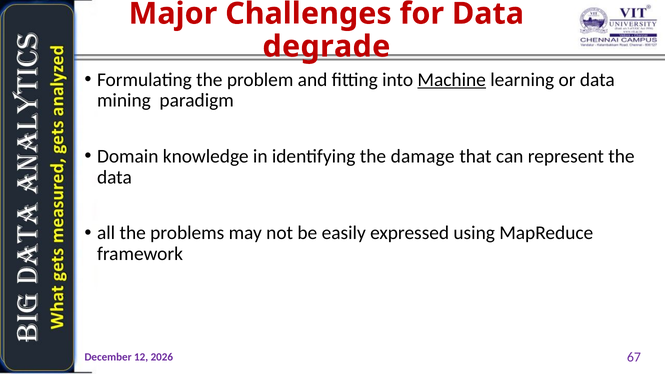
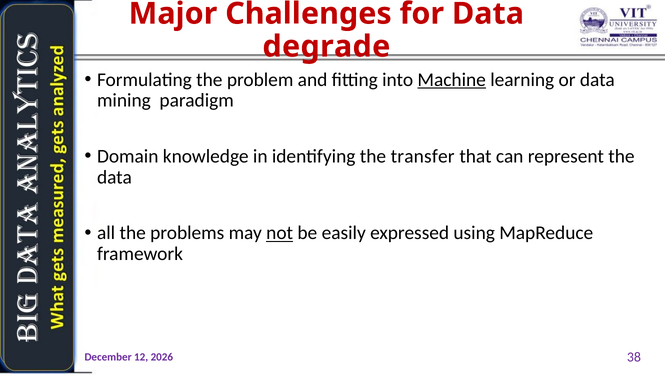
damage: damage -> transfer (423, 156)
not underline: none -> present (280, 233)
67: 67 -> 38 (634, 357)
